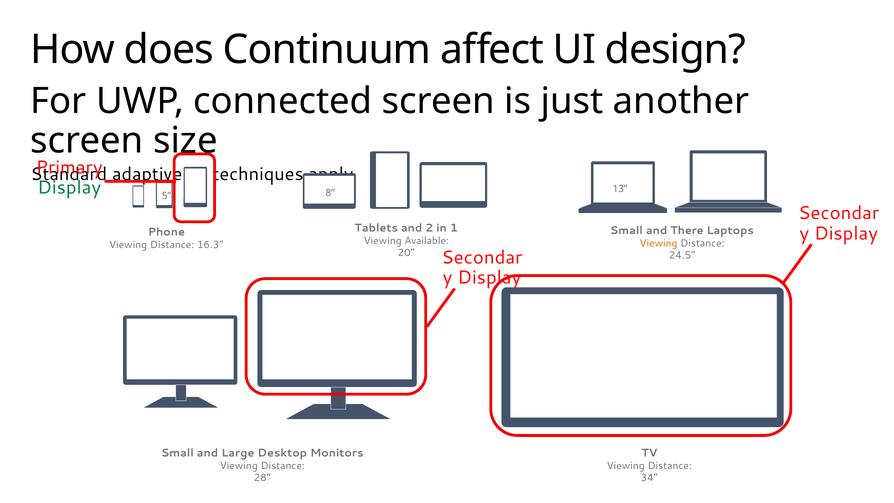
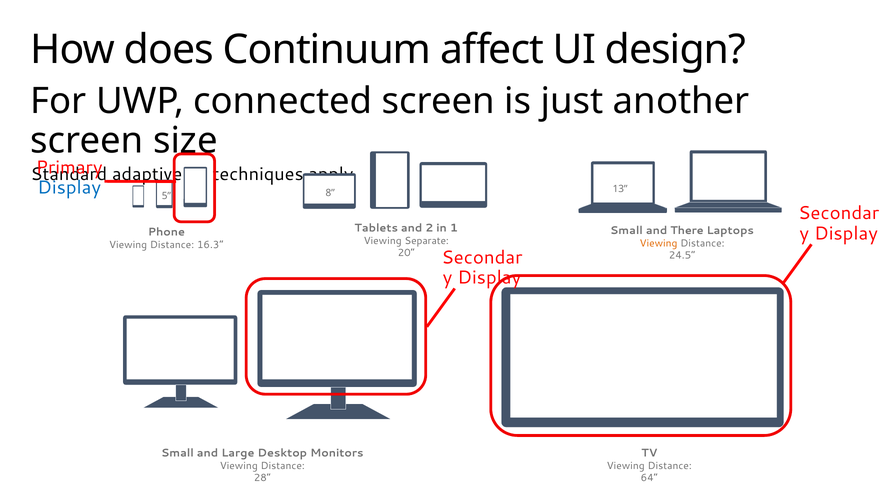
Display colour: green -> blue (69, 187)
Available: Available -> Separate (427, 241)
34: 34 -> 64 (649, 478)
